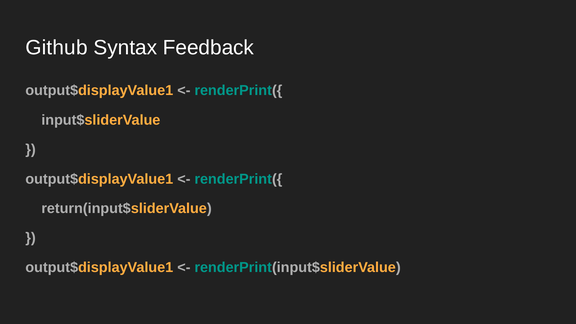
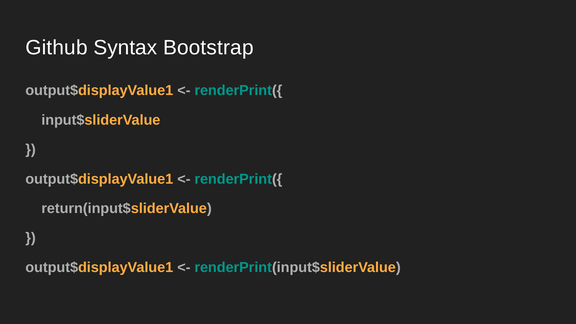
Feedback: Feedback -> Bootstrap (208, 48)
